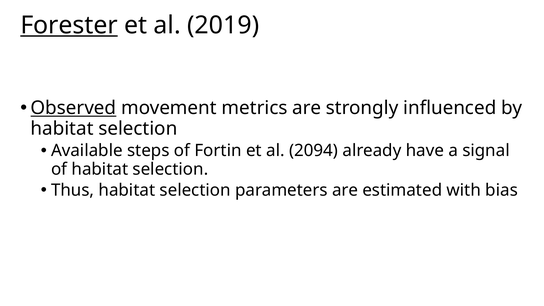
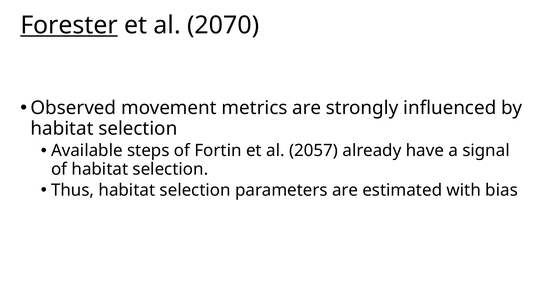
2019: 2019 -> 2070 (223, 25)
Observed underline: present -> none (73, 108)
2094: 2094 -> 2057 (314, 151)
